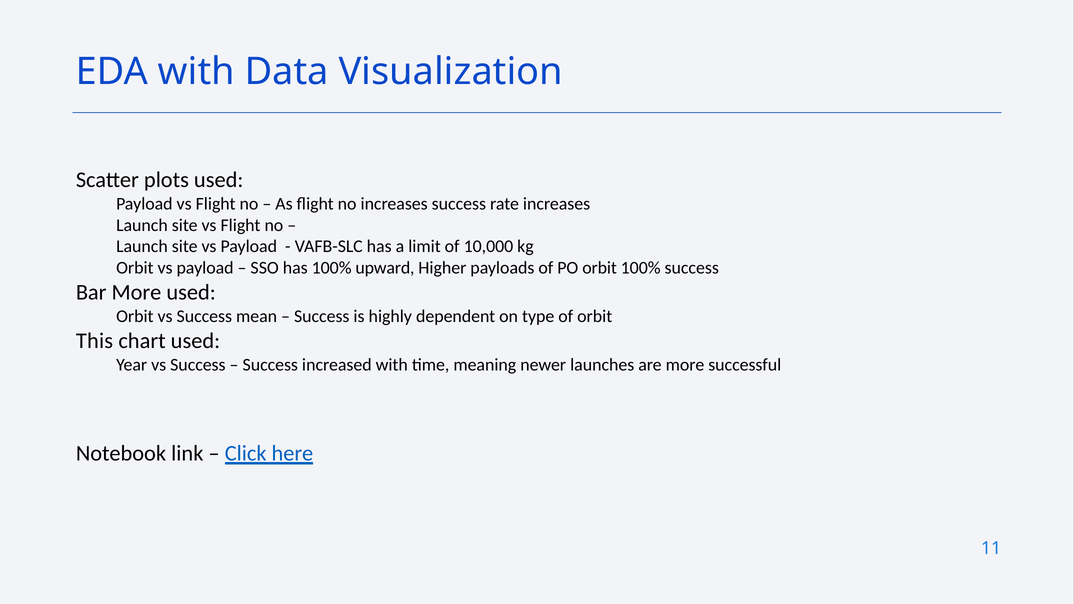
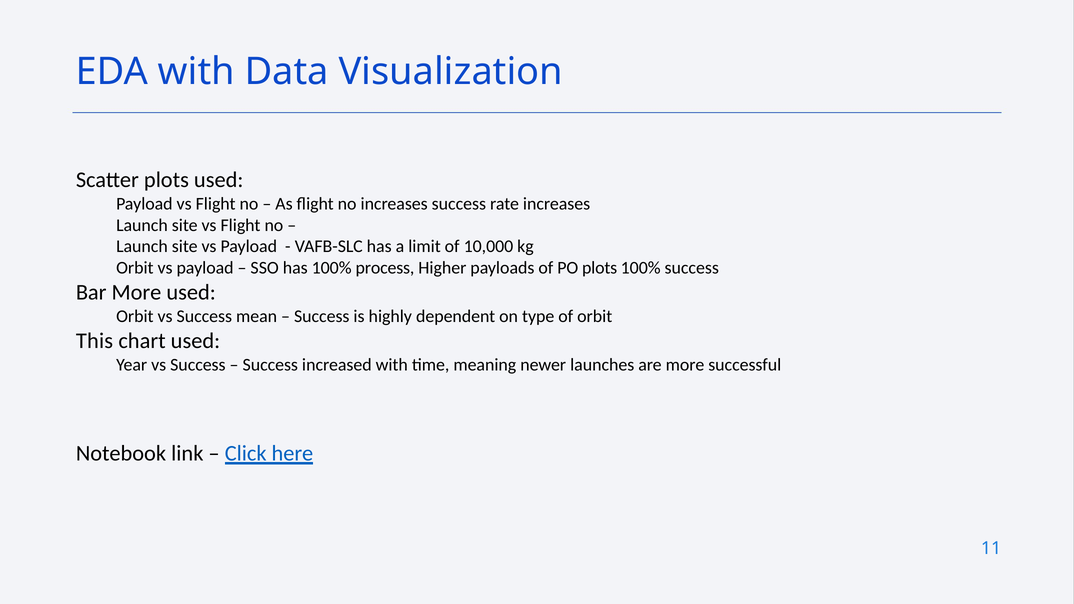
upward: upward -> process (385, 268)
PO orbit: orbit -> plots (600, 268)
